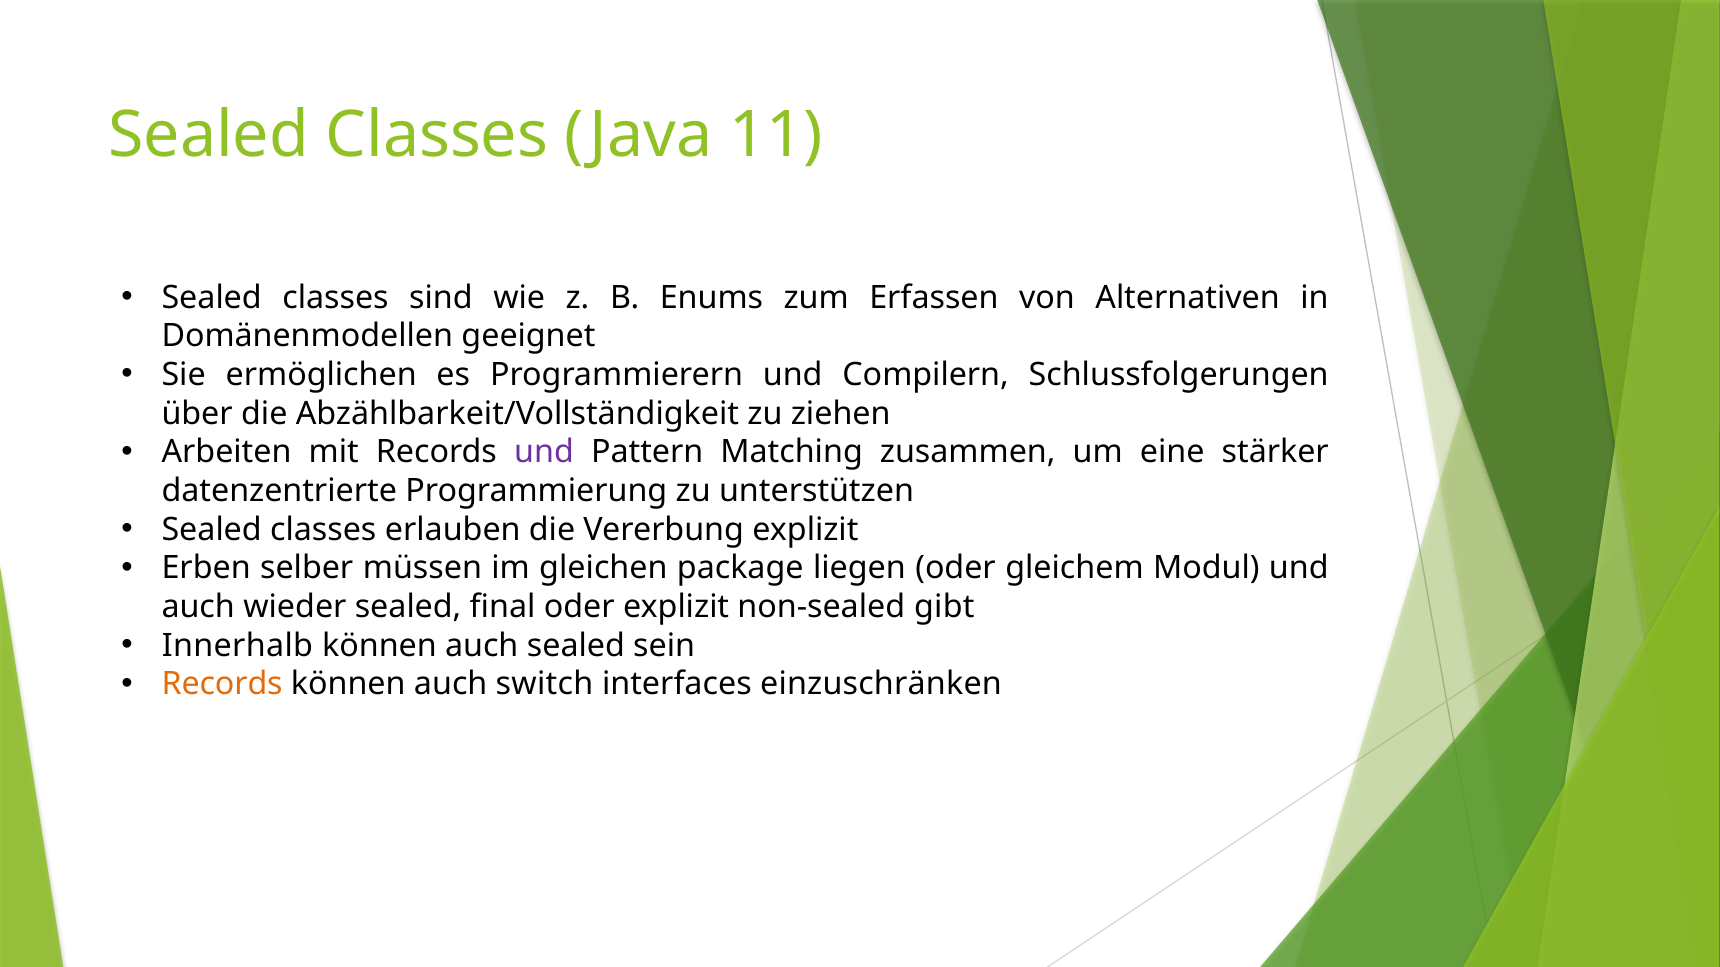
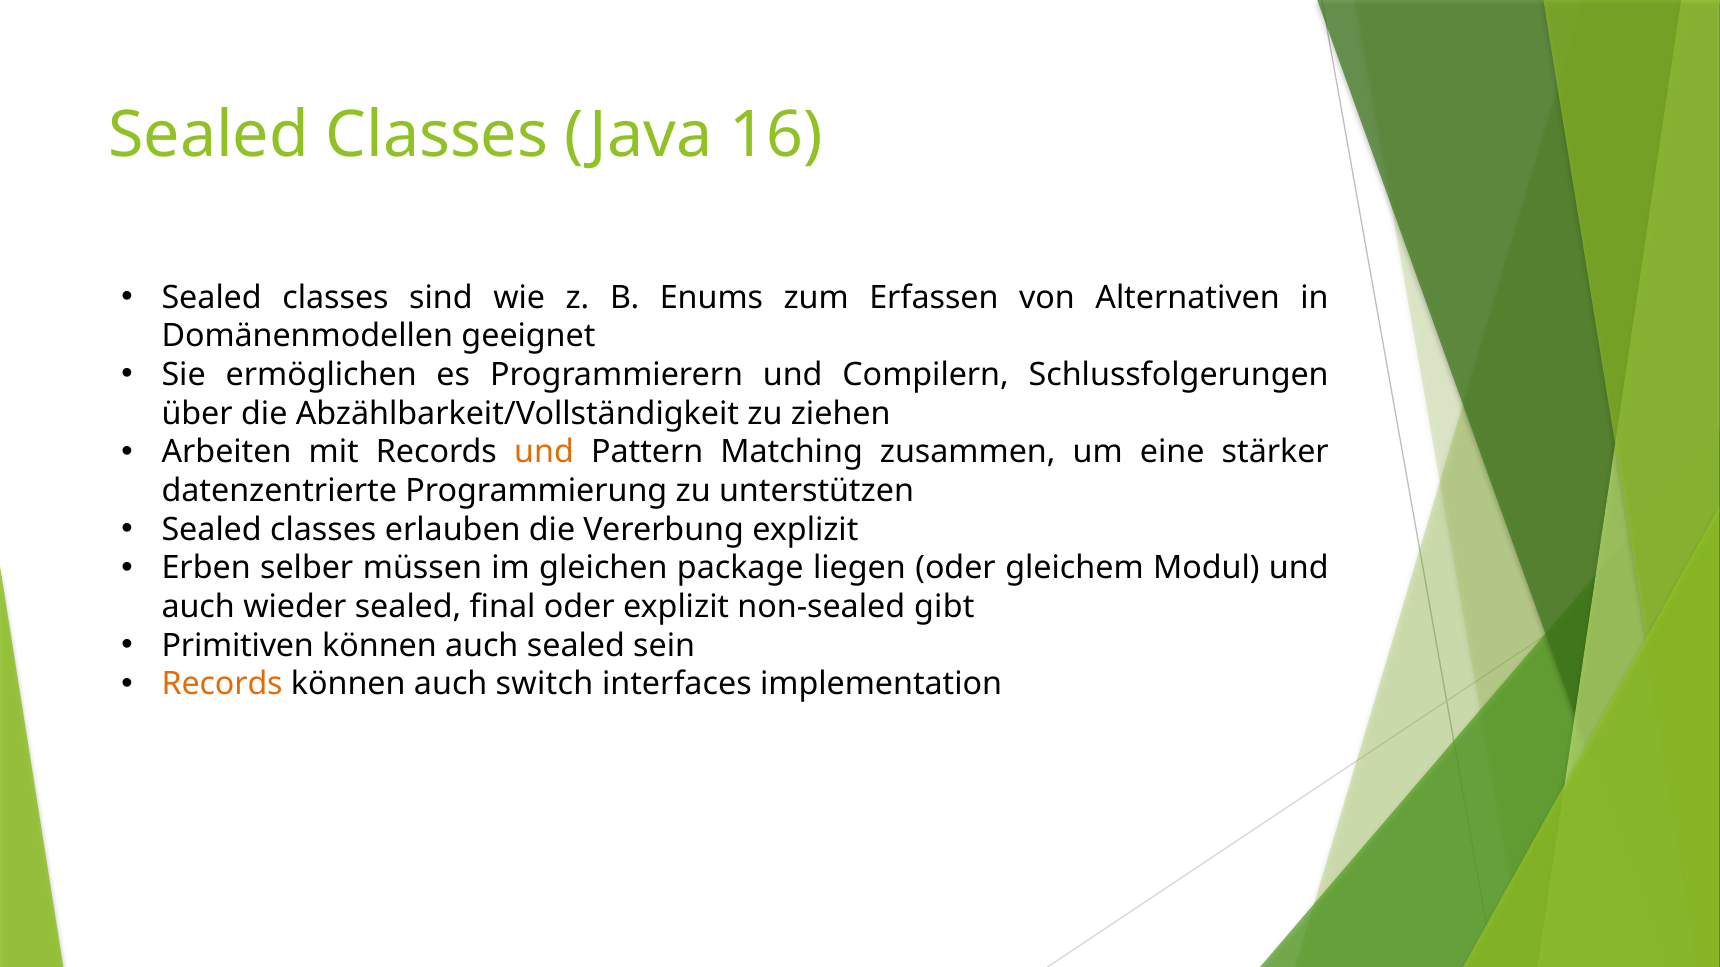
11: 11 -> 16 (776, 136)
und colour: purple -> orange (544, 452)
Innerhalb: Innerhalb -> Primitiven (238, 646)
einzuschränken: einzuschränken -> implementation (881, 685)
